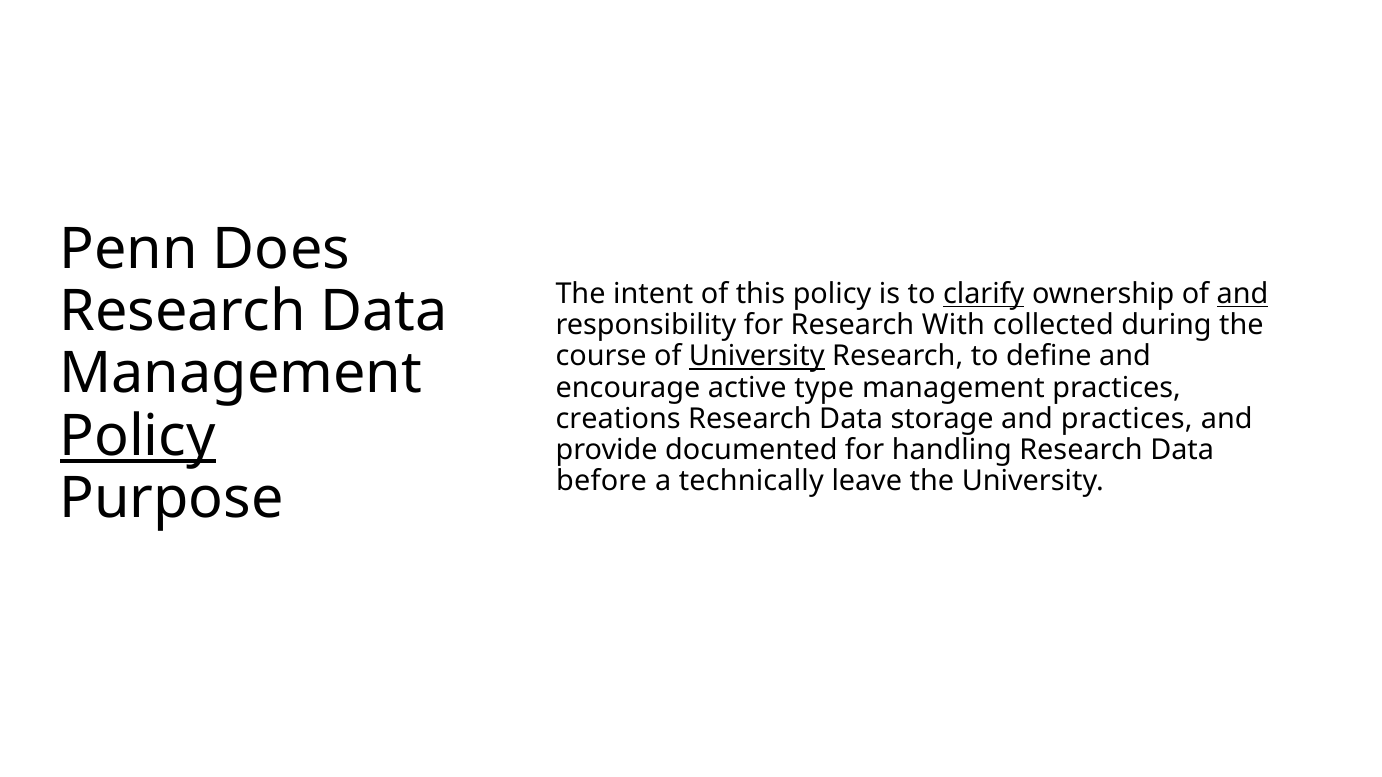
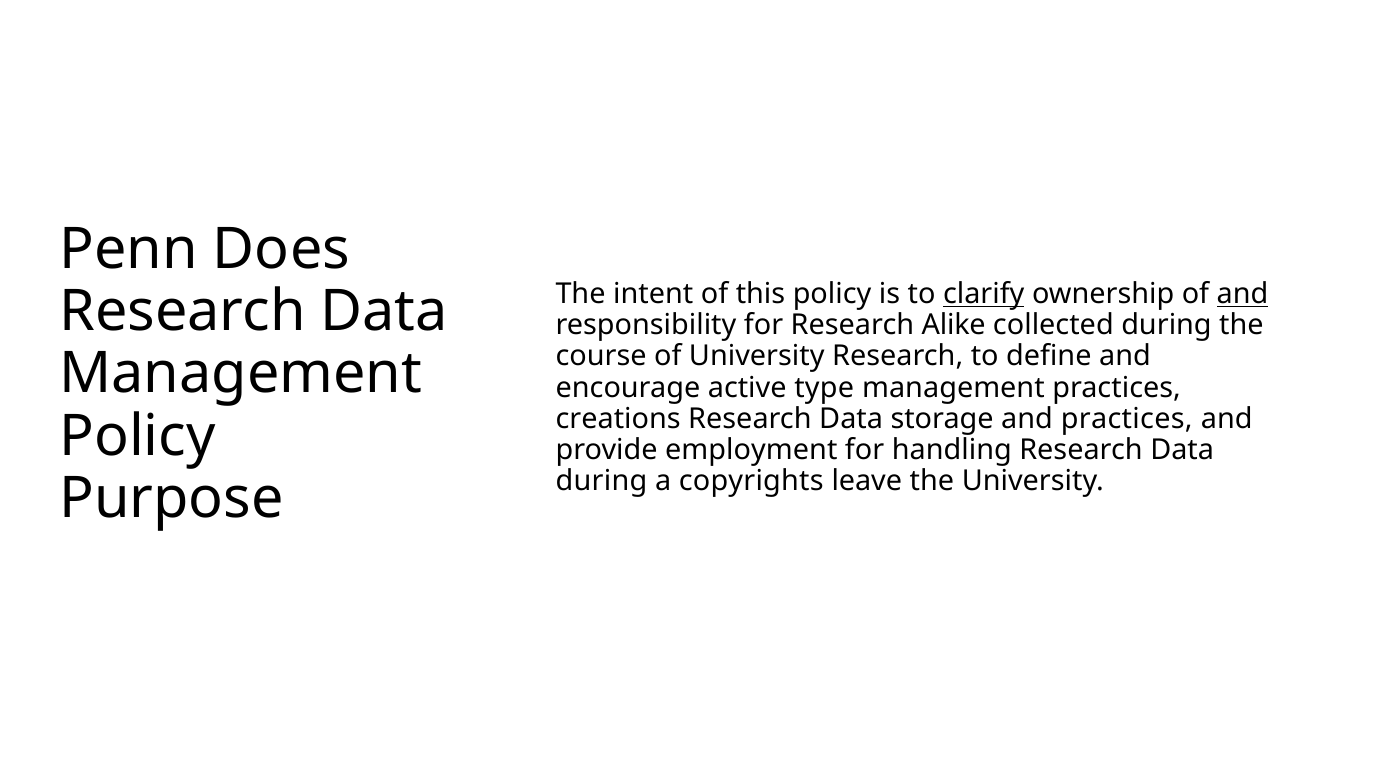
With: With -> Alike (954, 326)
University underline: present -> none (757, 357)
Policy underline: present -> none (138, 436)
documented: documented -> employment (751, 450)
before: before -> during (601, 481)
technically: technically -> copyrights (751, 481)
